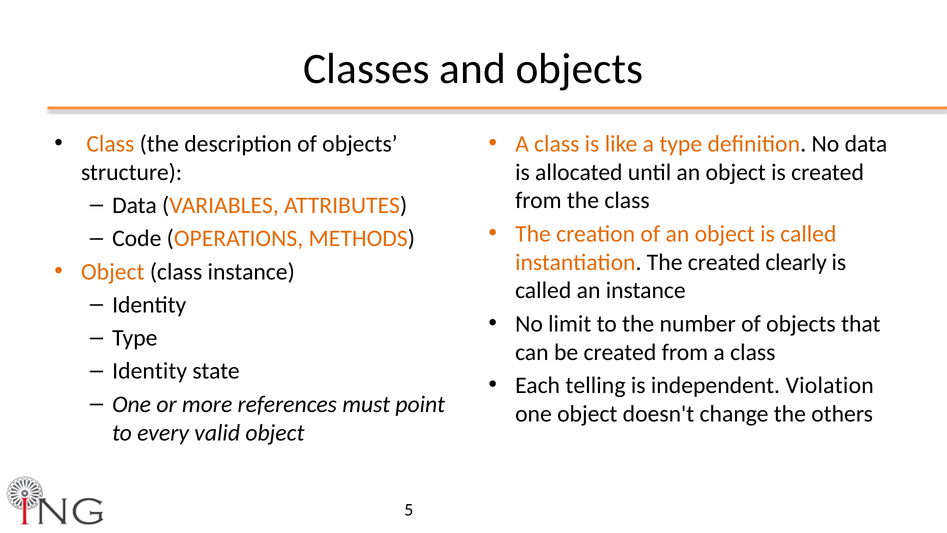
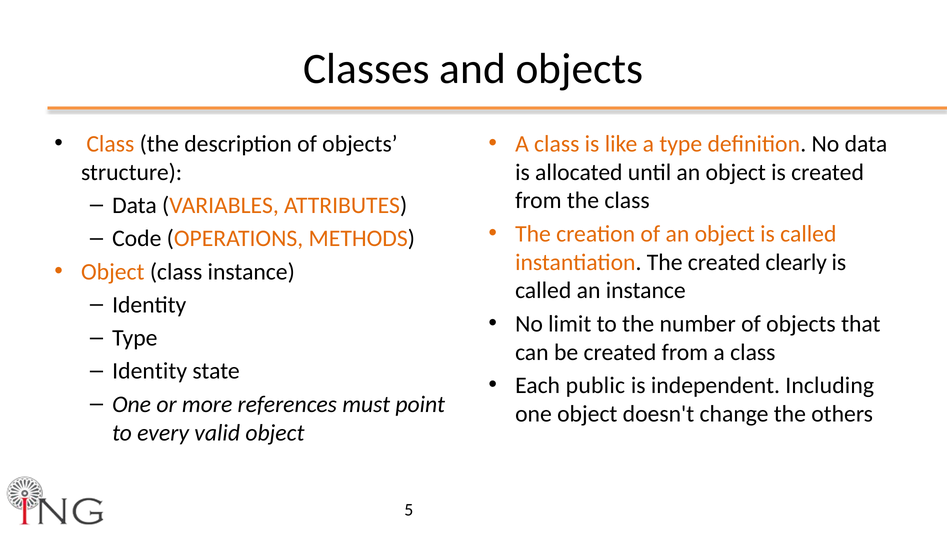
telling: telling -> public (595, 385)
Violation: Violation -> Including (830, 385)
